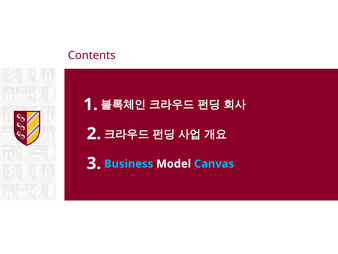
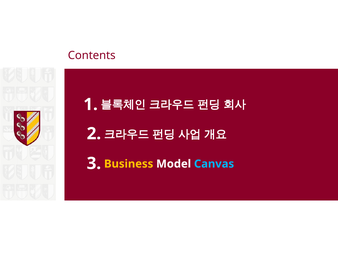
Business colour: light blue -> yellow (129, 164)
